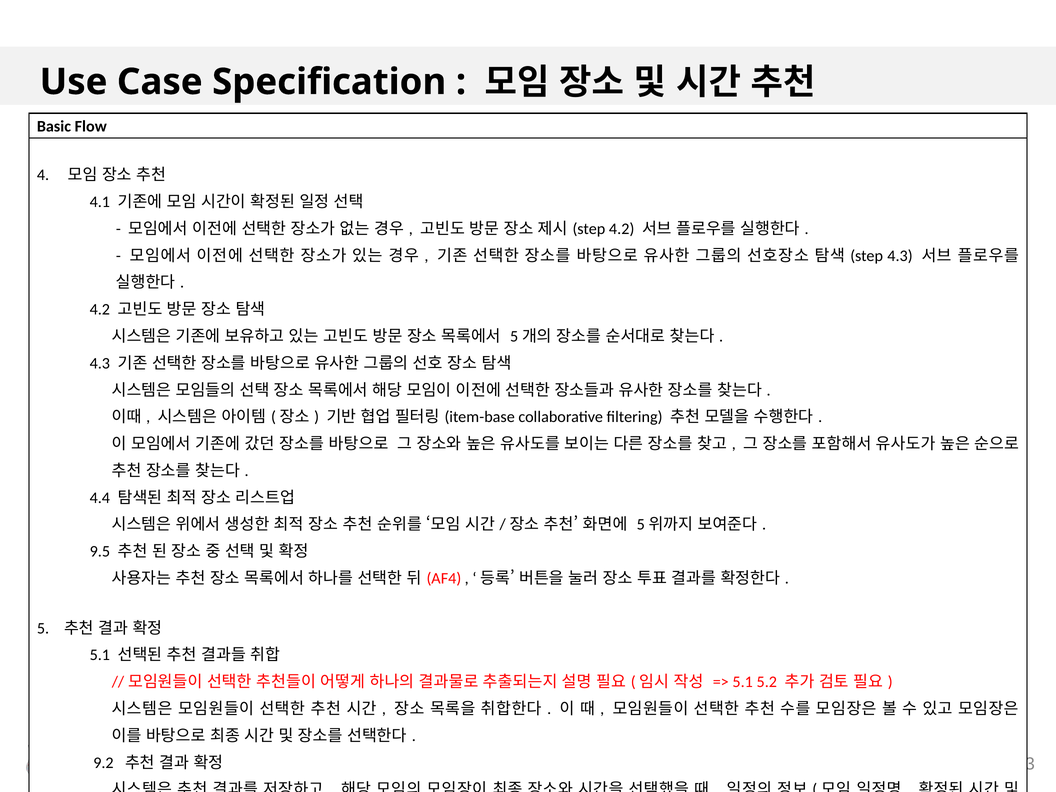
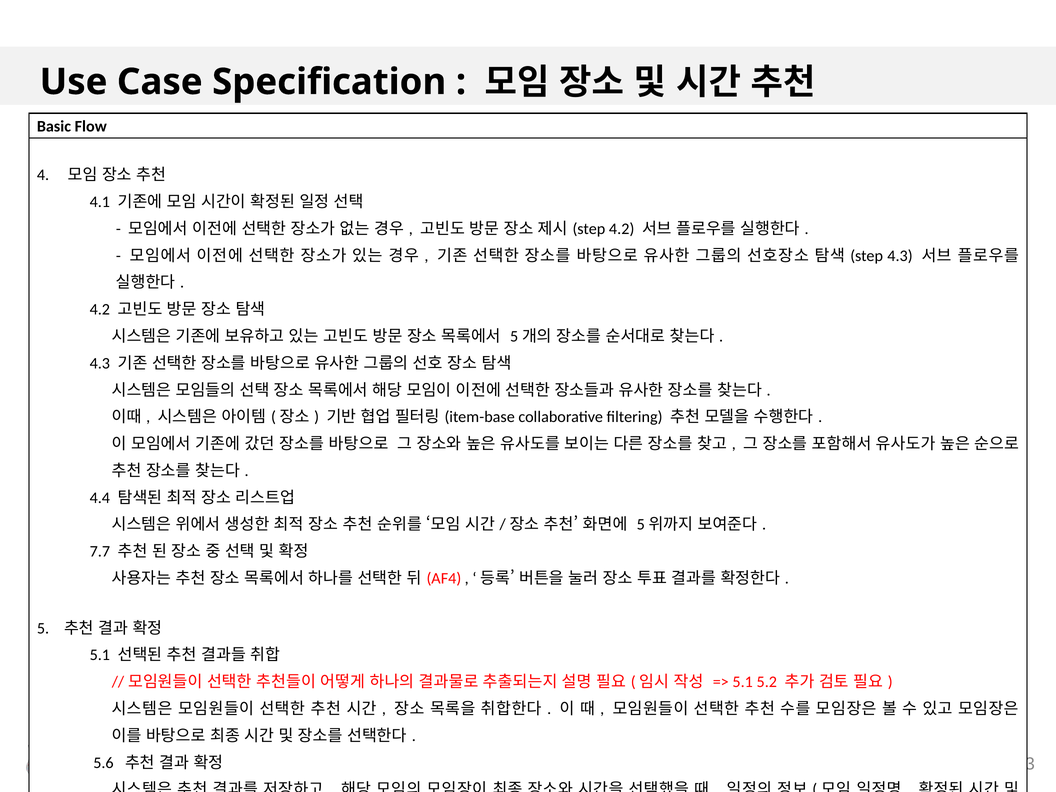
9.5: 9.5 -> 7.7 (100, 552)
9.2: 9.2 -> 5.6 (103, 763)
